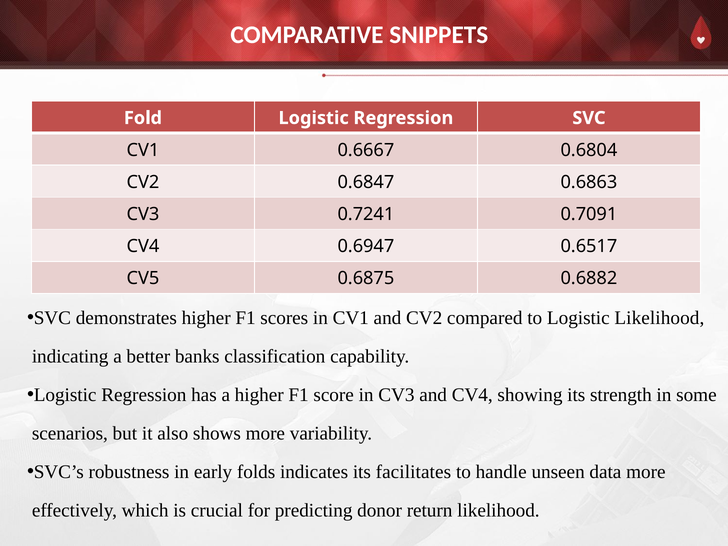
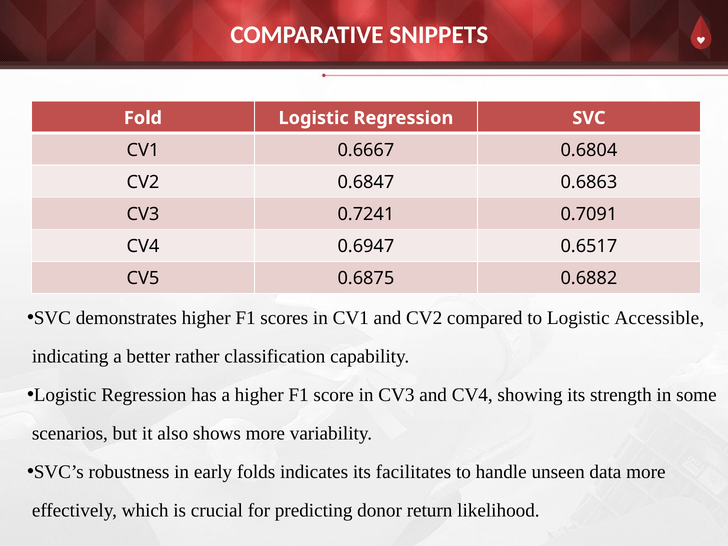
Logistic Likelihood: Likelihood -> Accessible (659, 318)
banks: banks -> rather (197, 357)
